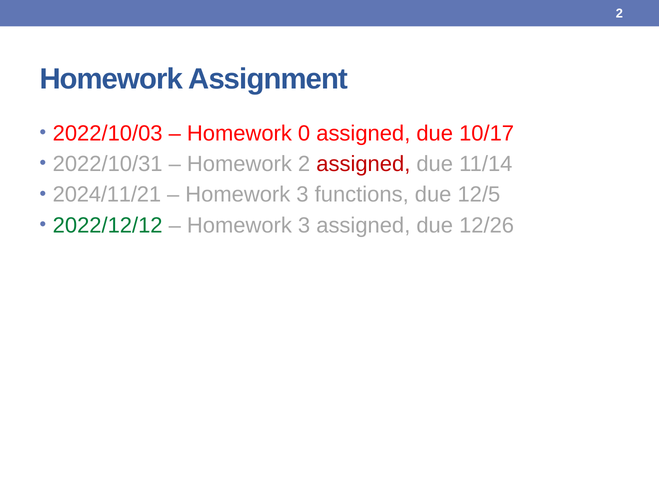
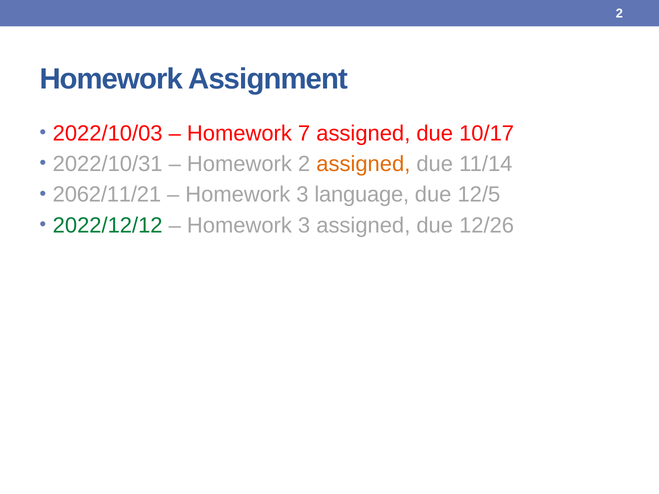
0: 0 -> 7 (304, 133)
assigned colour: red -> orange (363, 164)
2024/11/21: 2024/11/21 -> 2062/11/21 (107, 195)
functions: functions -> language (362, 195)
